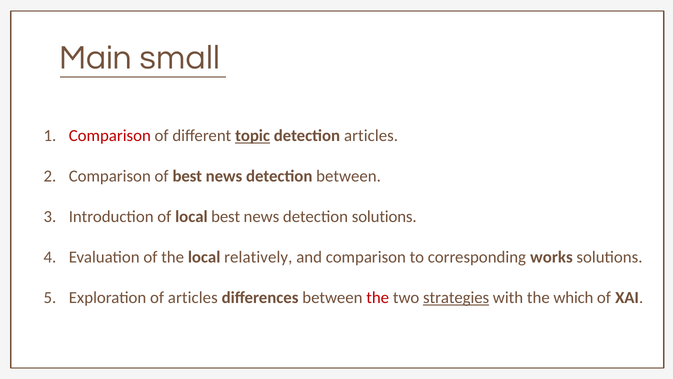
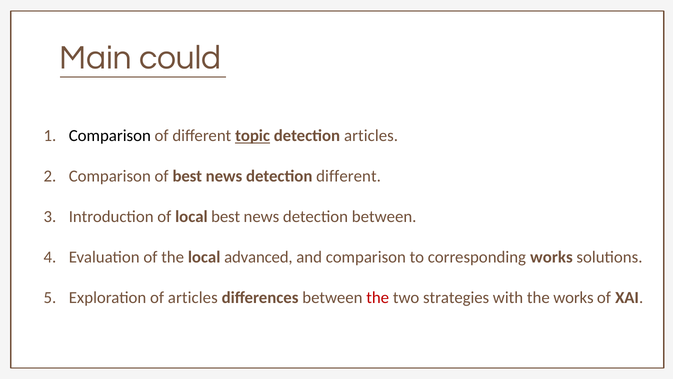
small: small -> could (180, 58)
Comparison colour: red -> black (110, 136)
detection between: between -> different (349, 176)
detection solutions: solutions -> between (384, 216)
relatively: relatively -> advanced (258, 257)
strategies underline: present -> none (456, 297)
the which: which -> works (573, 297)
